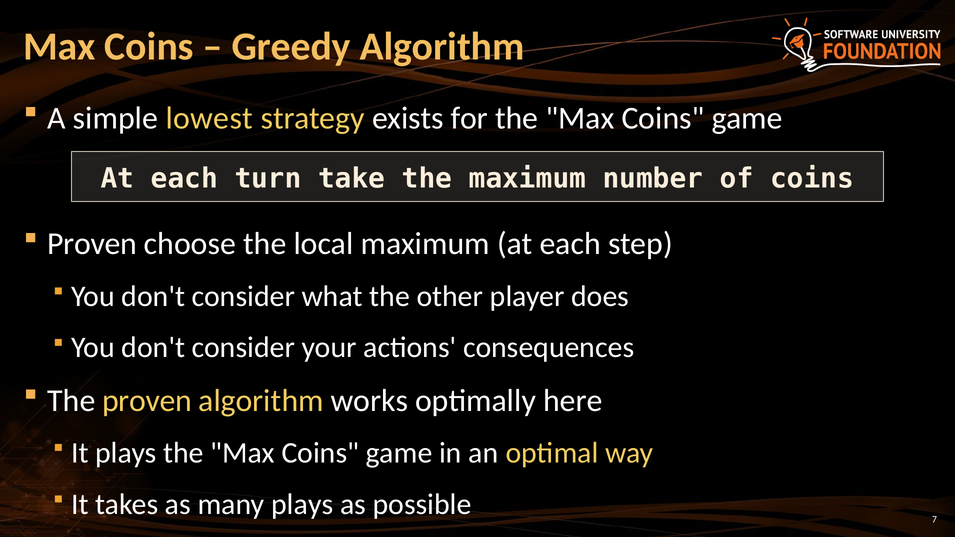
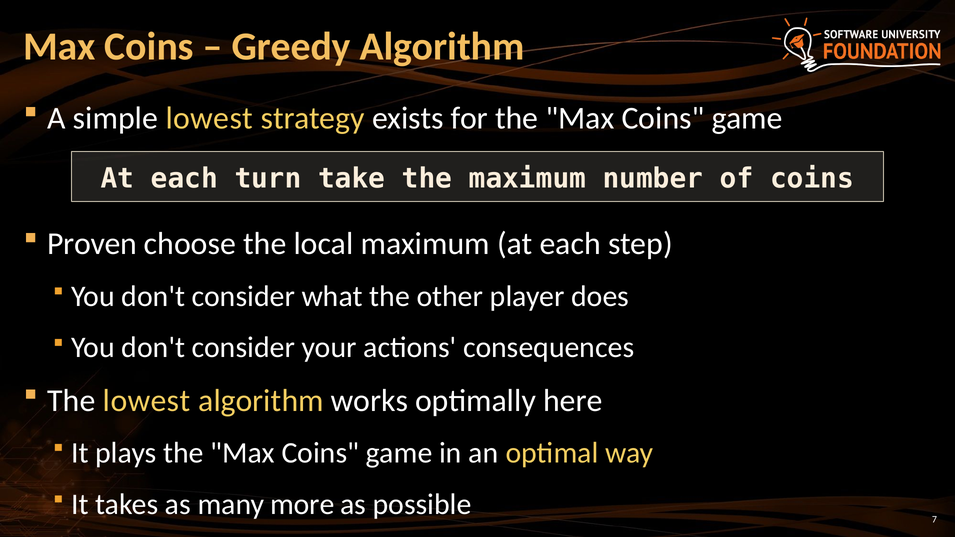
The proven: proven -> lowest (147, 401)
many plays: plays -> more (302, 505)
